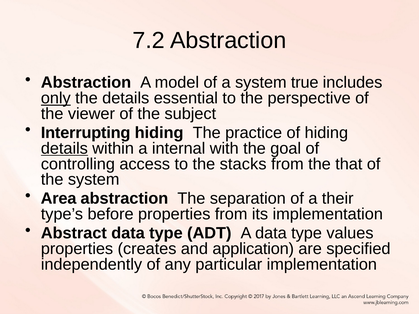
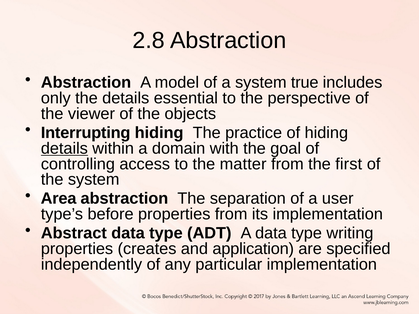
7.2: 7.2 -> 2.8 (149, 40)
only underline: present -> none (56, 98)
subject: subject -> objects (190, 114)
internal: internal -> domain (179, 148)
stacks: stacks -> matter (243, 164)
that: that -> first (349, 164)
their: their -> user (338, 199)
values: values -> writing (350, 233)
